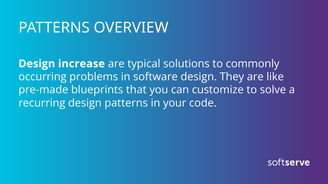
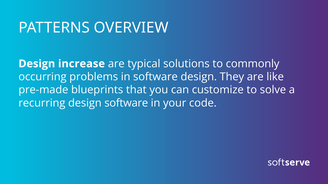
design patterns: patterns -> software (126, 103)
